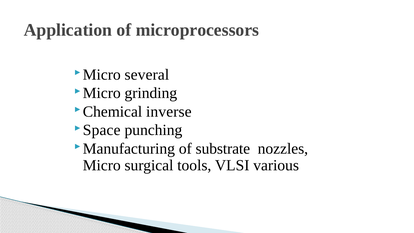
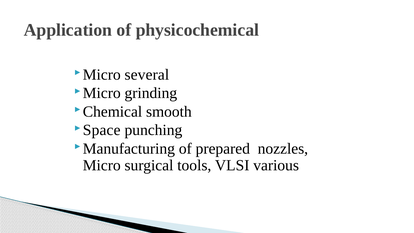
microprocessors: microprocessors -> physicochemical (197, 30)
inverse: inverse -> smooth (169, 112)
substrate: substrate -> prepared (223, 149)
